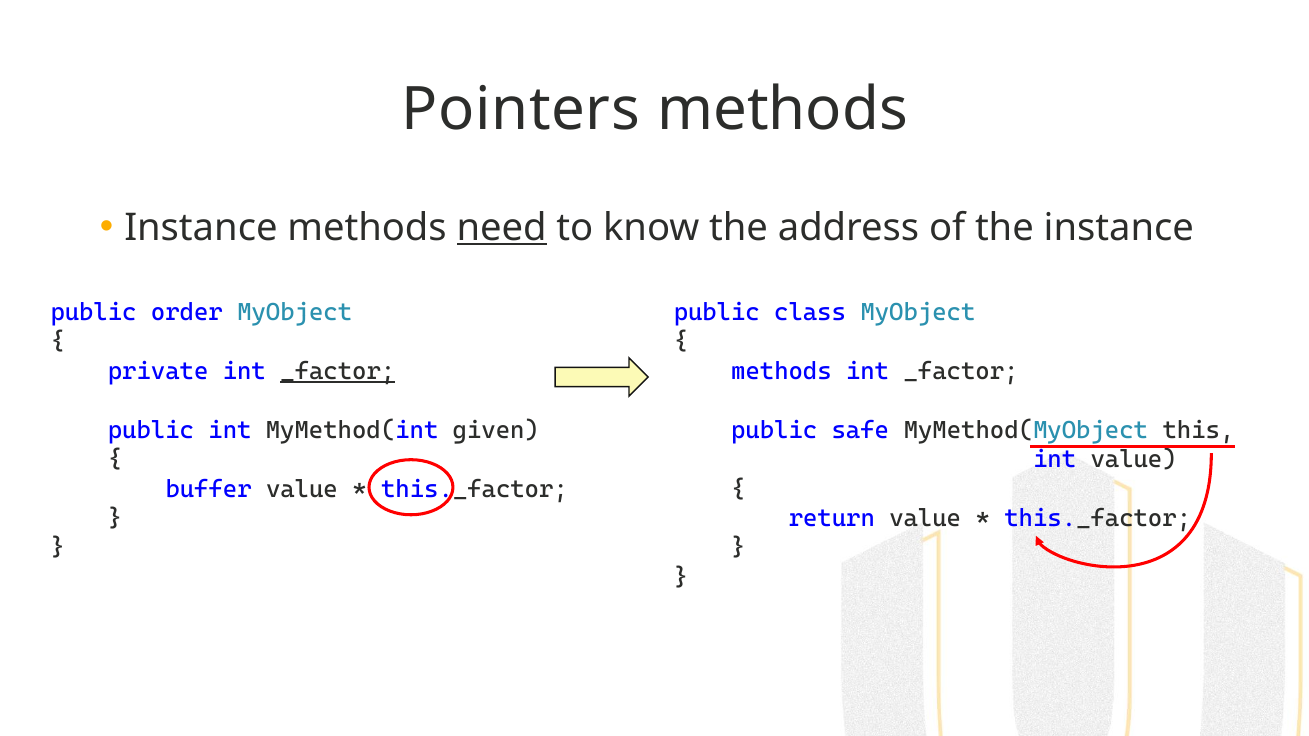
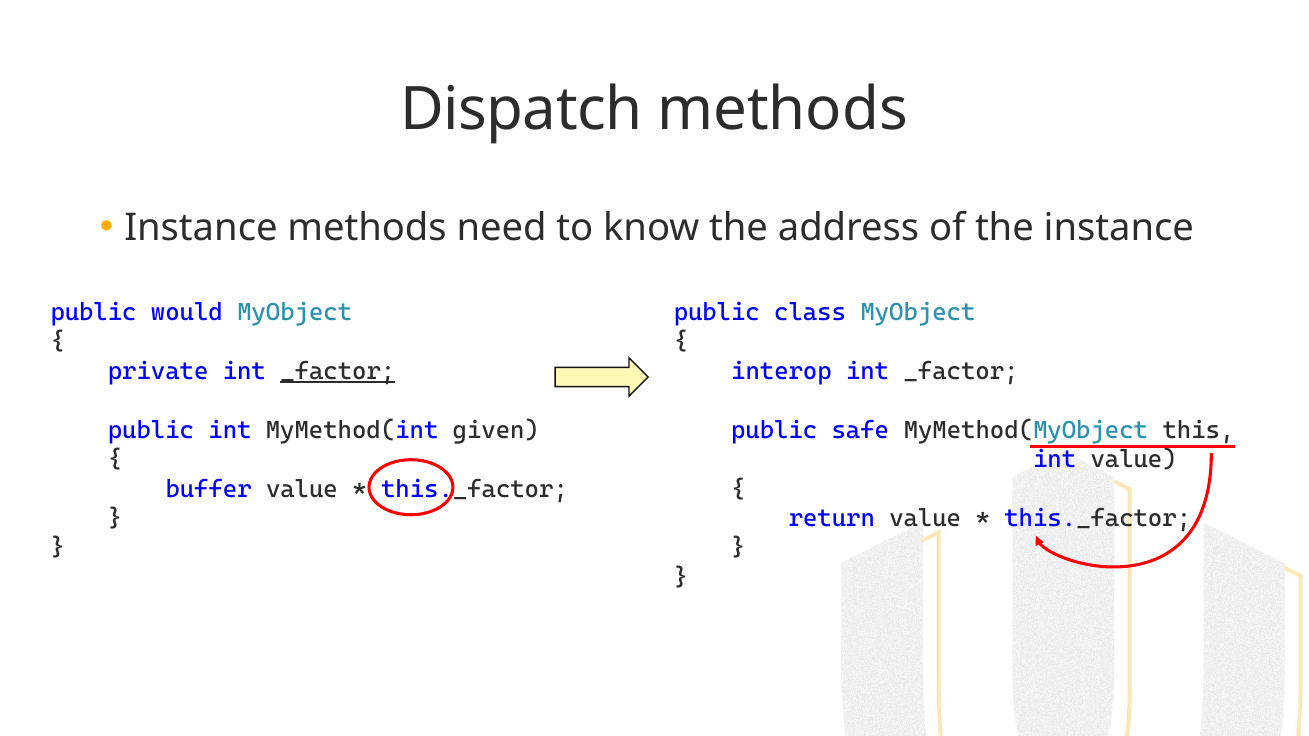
Pointers: Pointers -> Dispatch (521, 110)
need underline: present -> none (502, 228)
order: order -> would (187, 313)
methods: methods -> interop (781, 371)
